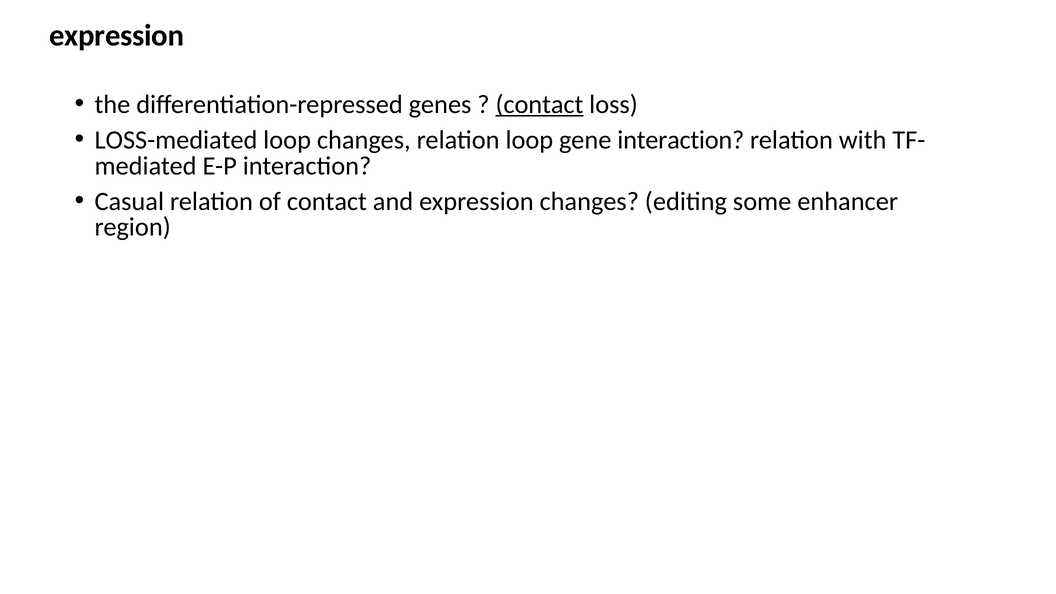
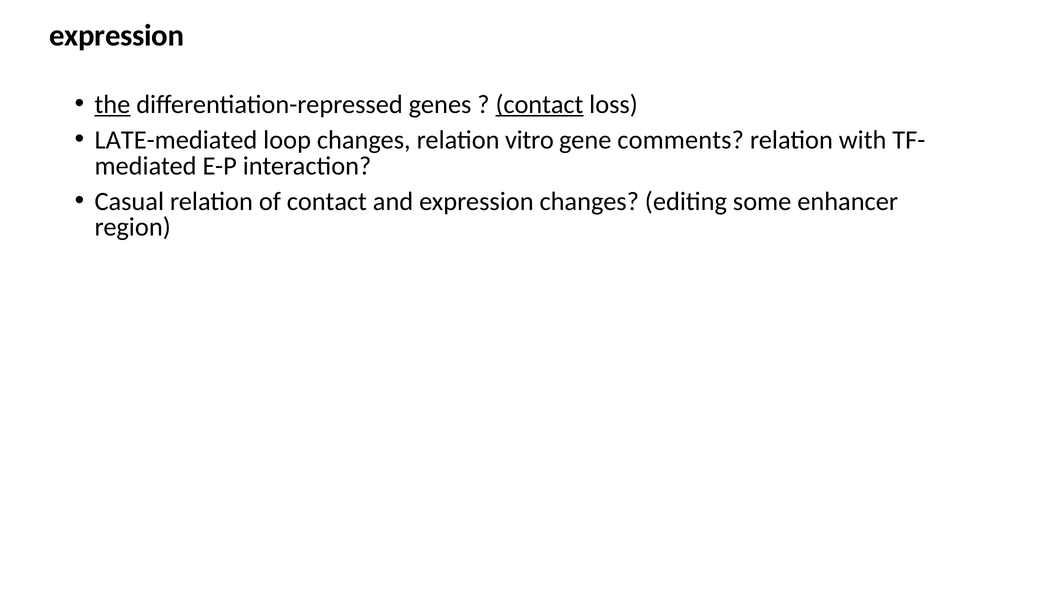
the underline: none -> present (112, 105)
LOSS-mediated: LOSS-mediated -> LATE-mediated (176, 140)
relation loop: loop -> vitro (529, 140)
gene interaction: interaction -> comments (681, 140)
